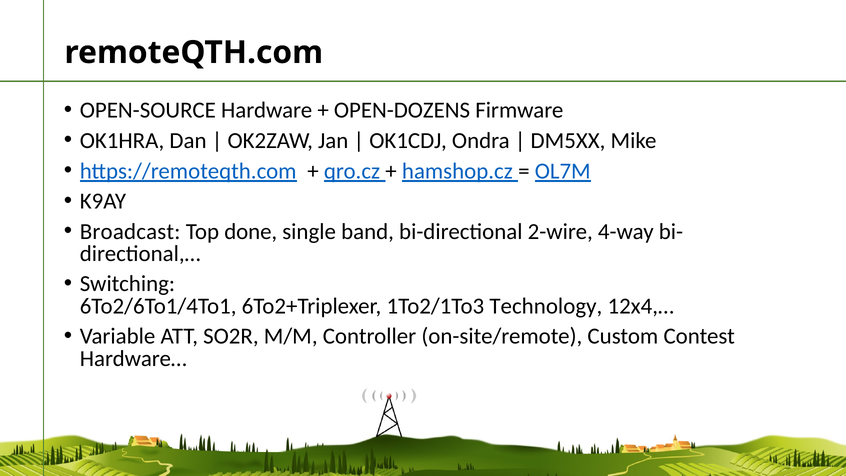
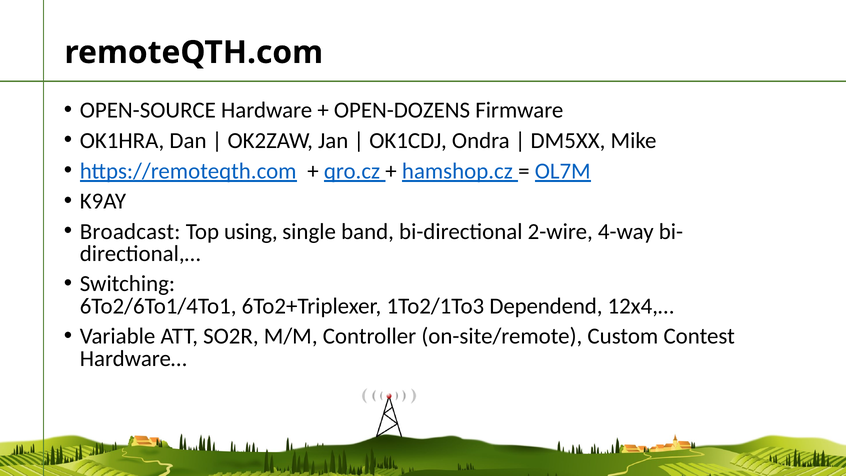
done: done -> using (251, 231)
Technology: Technology -> Dependend (546, 306)
